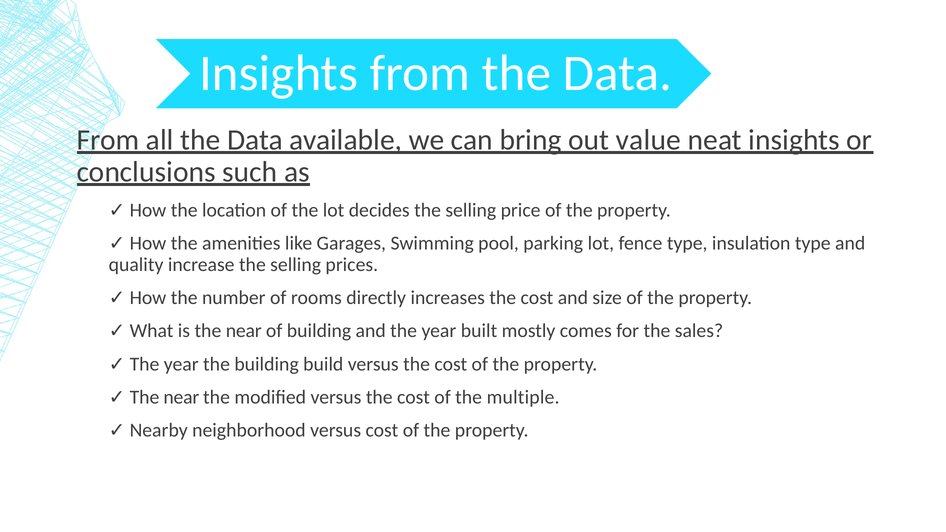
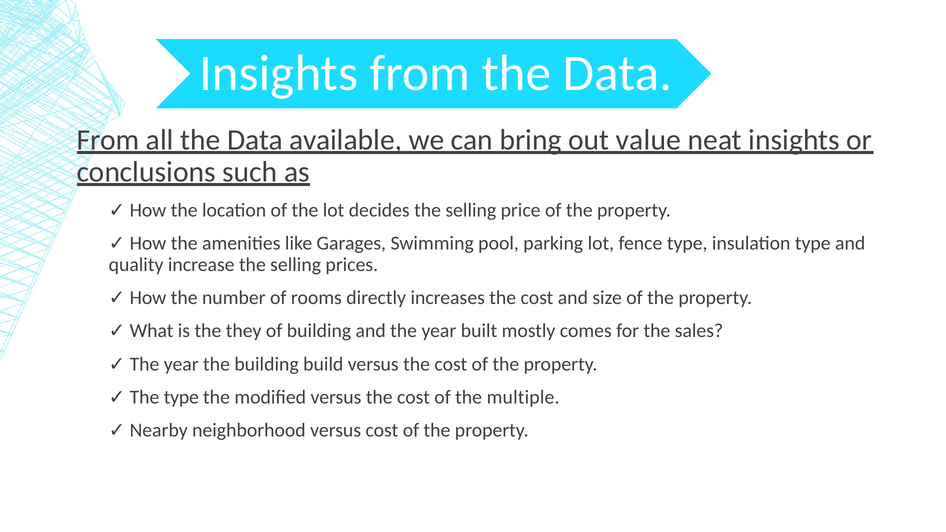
the near: near -> they (244, 331)
near: near -> type (181, 397)
